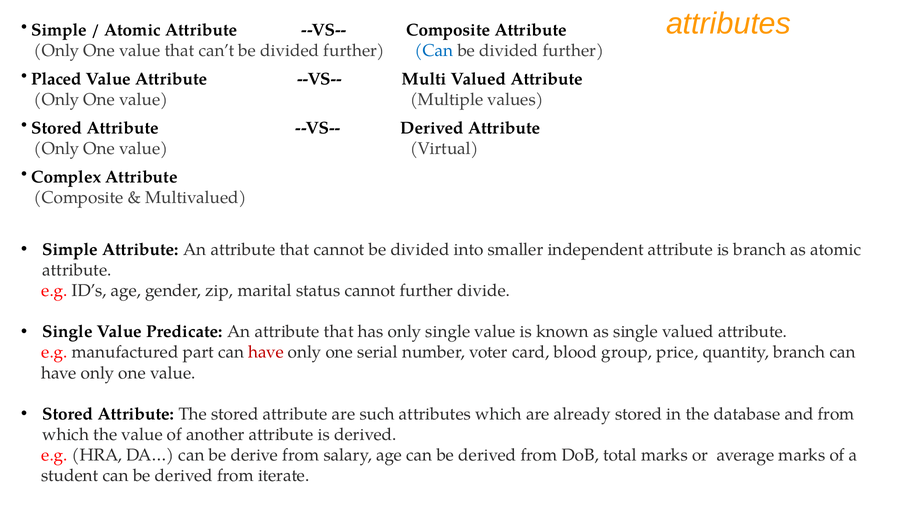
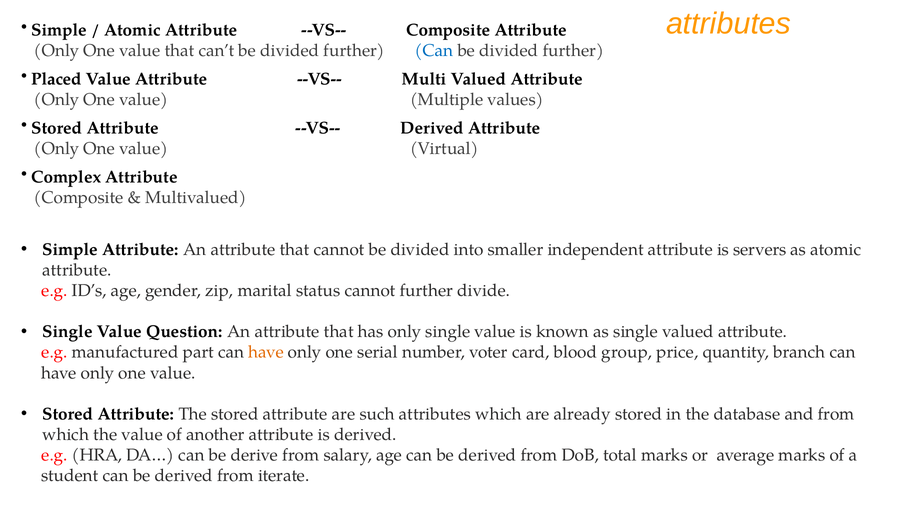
is branch: branch -> servers (760, 250)
Predicate: Predicate -> Question (184, 332)
have colour: red -> orange (266, 352)
